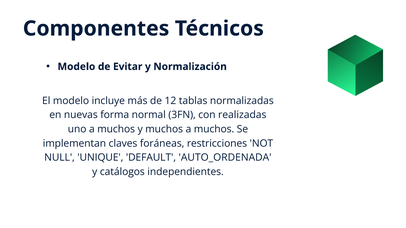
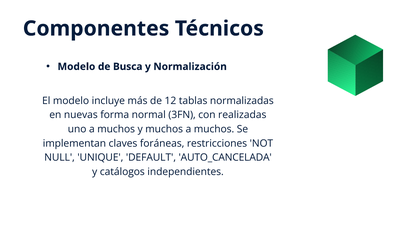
Evitar: Evitar -> Busca (128, 67)
AUTO_ORDENADA: AUTO_ORDENADA -> AUTO_CANCELADA (225, 158)
